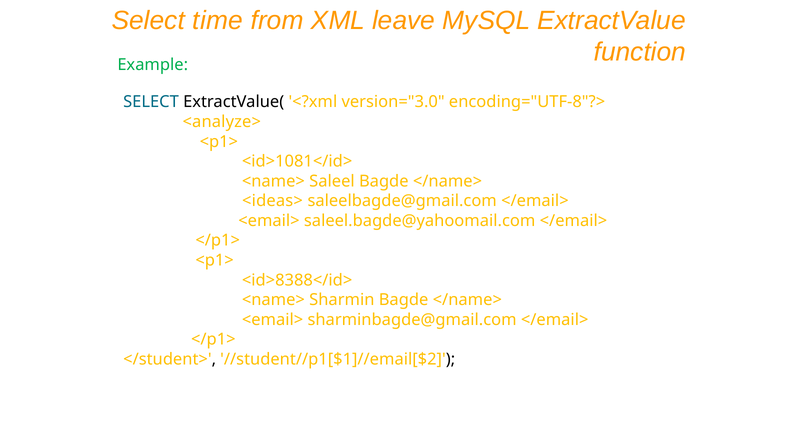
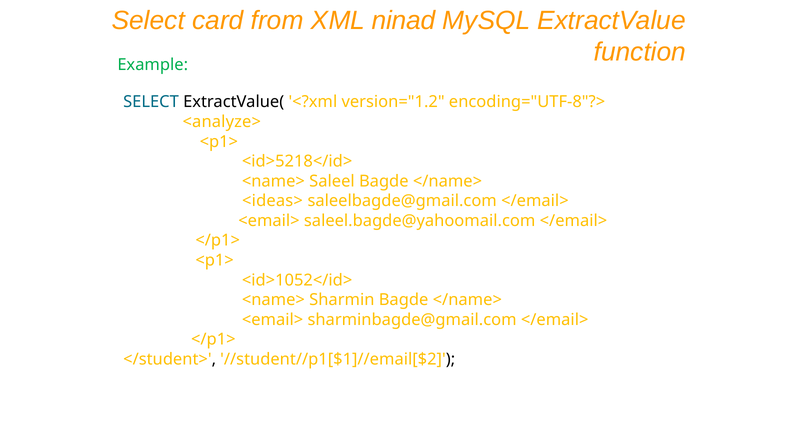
time: time -> card (218, 21)
leave: leave -> ninad (404, 21)
version="3.0: version="3.0 -> version="1.2 (393, 102)
<id>1081</id>: <id>1081</id> -> <id>5218</id> (297, 161)
<id>8388</id>: <id>8388</id> -> <id>1052</id> (297, 280)
